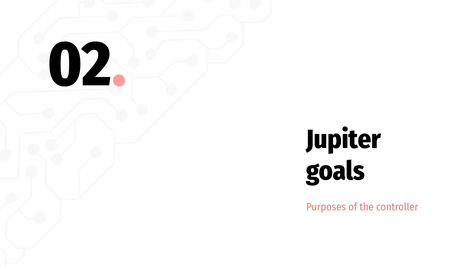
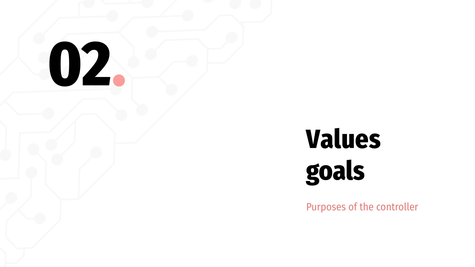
Jupiter: Jupiter -> Values (343, 140)
